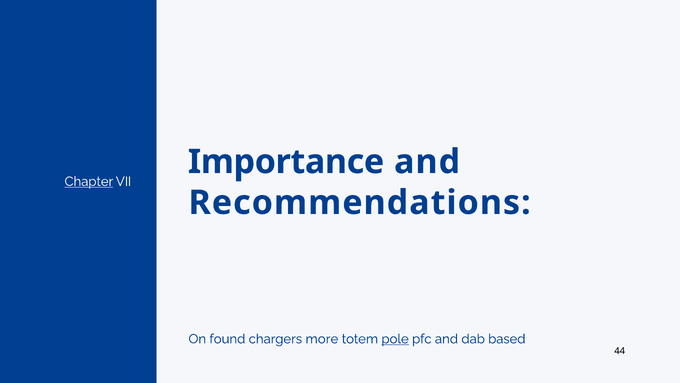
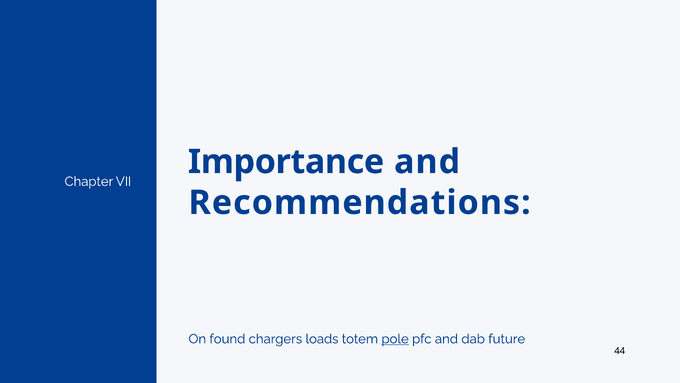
Chapter underline: present -> none (89, 181)
more: more -> loads (322, 339)
based: based -> future (507, 339)
